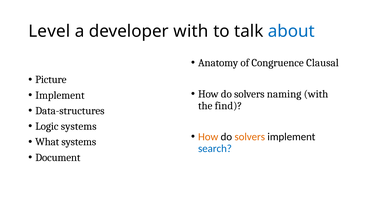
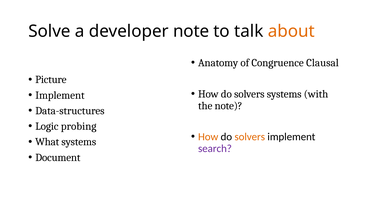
Level: Level -> Solve (49, 31)
developer with: with -> note (191, 31)
about colour: blue -> orange (291, 31)
solvers naming: naming -> systems (284, 94)
the find: find -> note (229, 106)
Logic systems: systems -> probing (79, 126)
search colour: blue -> purple (215, 149)
